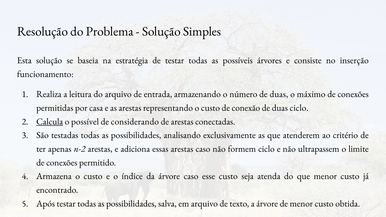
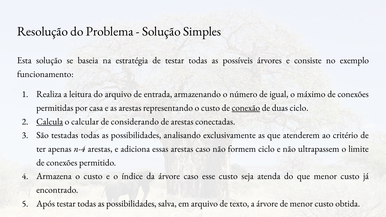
inserção: inserção -> exemplo (354, 60)
número de duas: duas -> igual (279, 94)
conexão underline: none -> present (246, 108)
possível: possível -> calcular (85, 122)
n-2: n-2 -> n-4 (80, 149)
